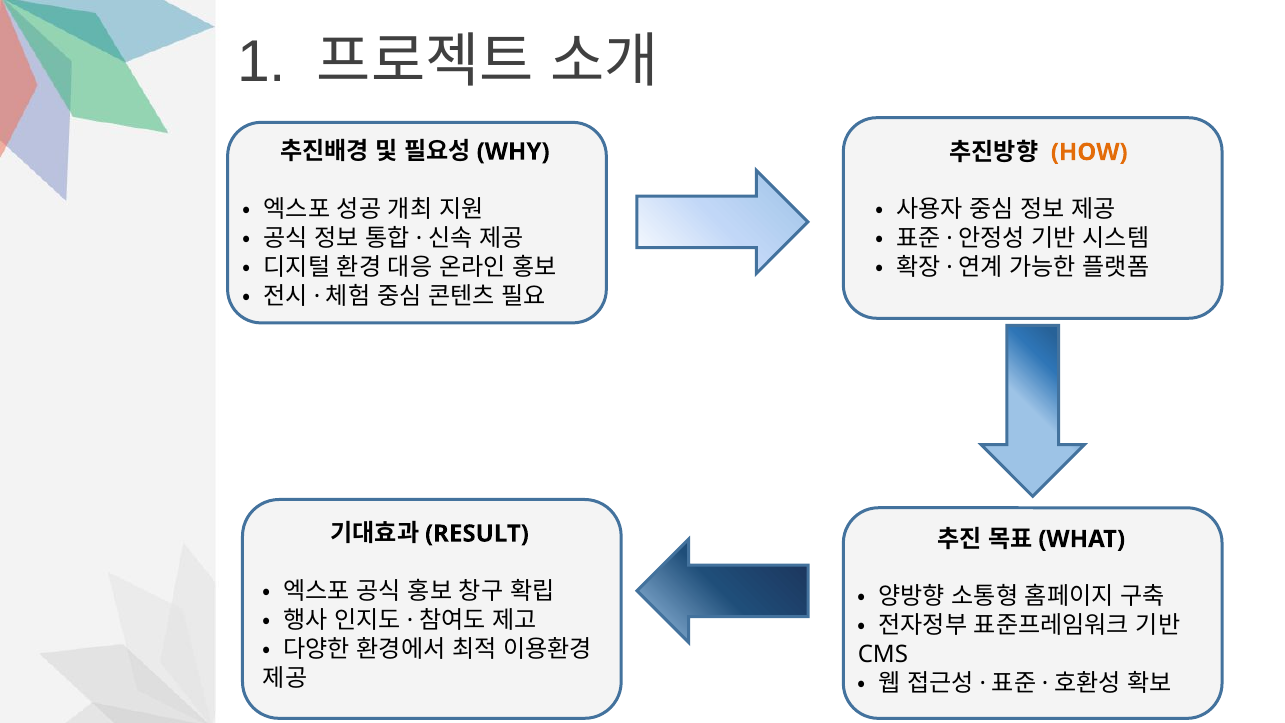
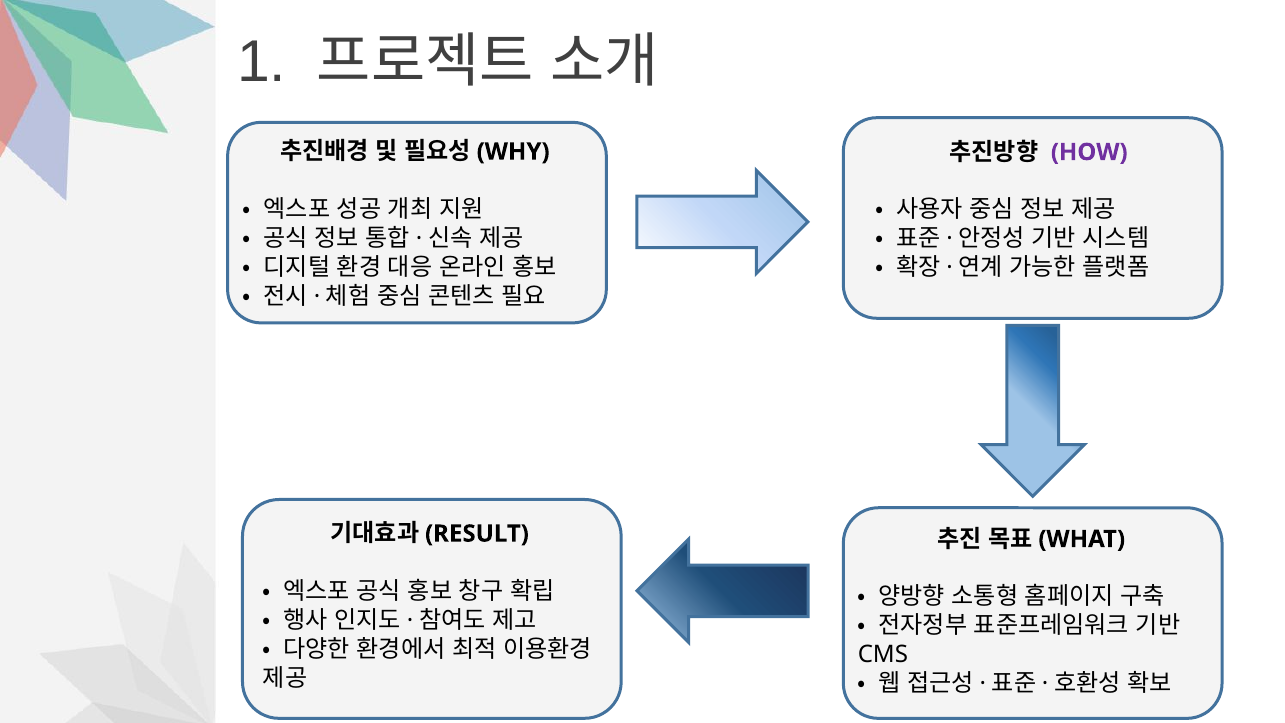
HOW colour: orange -> purple (1089, 152)
